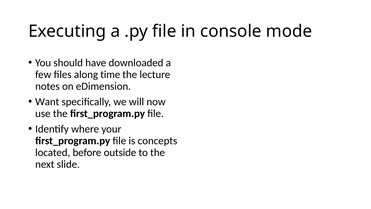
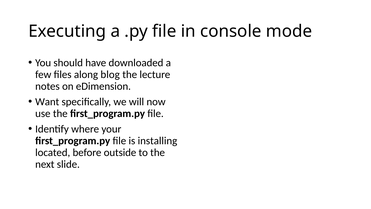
time: time -> blog (110, 74)
concepts: concepts -> installing (157, 141)
